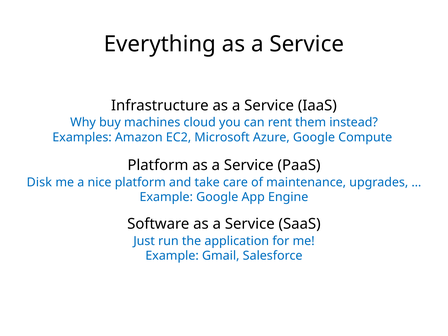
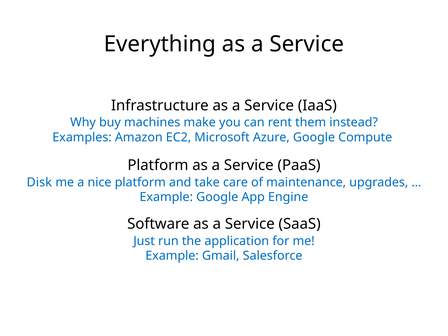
cloud: cloud -> make (200, 123)
